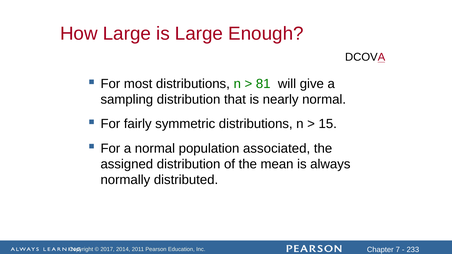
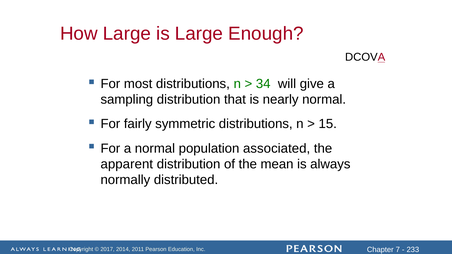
81: 81 -> 34 (263, 84)
assigned: assigned -> apparent (127, 164)
